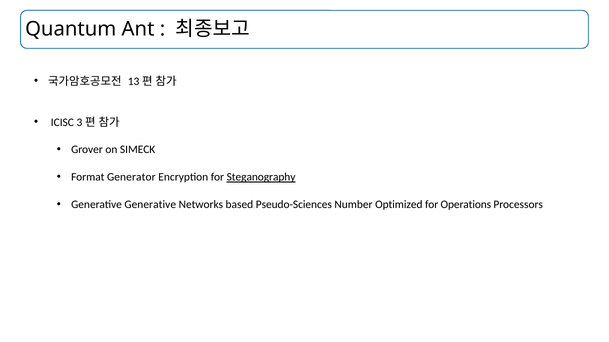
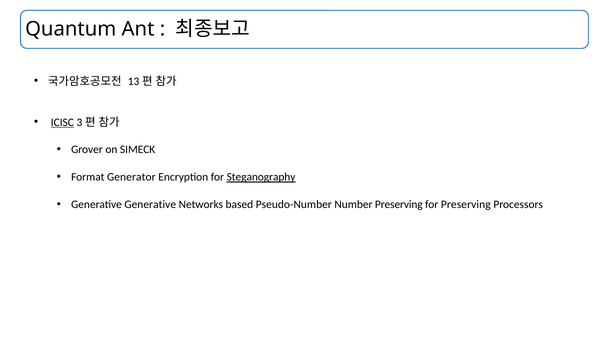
ICISC underline: none -> present (62, 123)
Pseudo-Sciences: Pseudo-Sciences -> Pseudo-Number (294, 205)
Number Optimized: Optimized -> Preserving (399, 205)
for Operations: Operations -> Preserving (466, 205)
